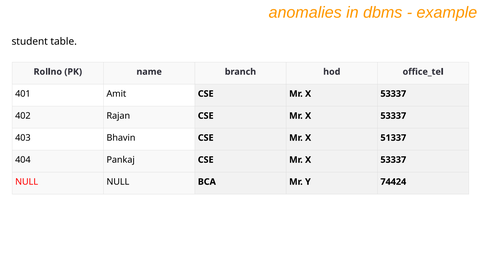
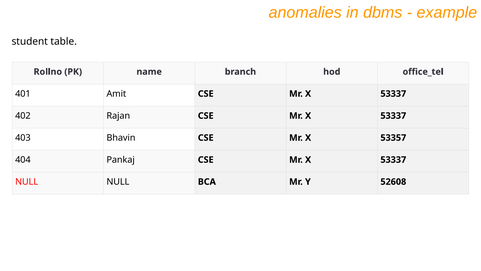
51337: 51337 -> 53357 (393, 138)
74424: 74424 -> 52608 (393, 182)
